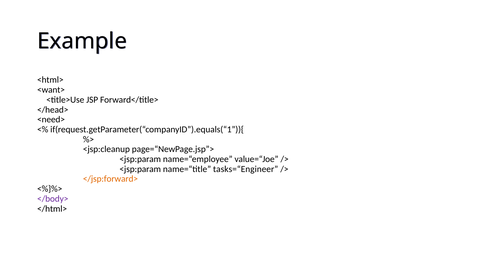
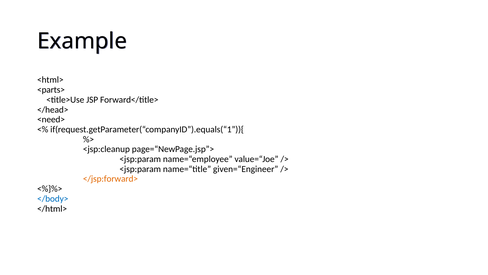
<want>: <want> -> <parts> (51, 90)
tasks=“Engineer: tasks=“Engineer -> given=“Engineer (246, 169)
</body> colour: purple -> blue (53, 198)
